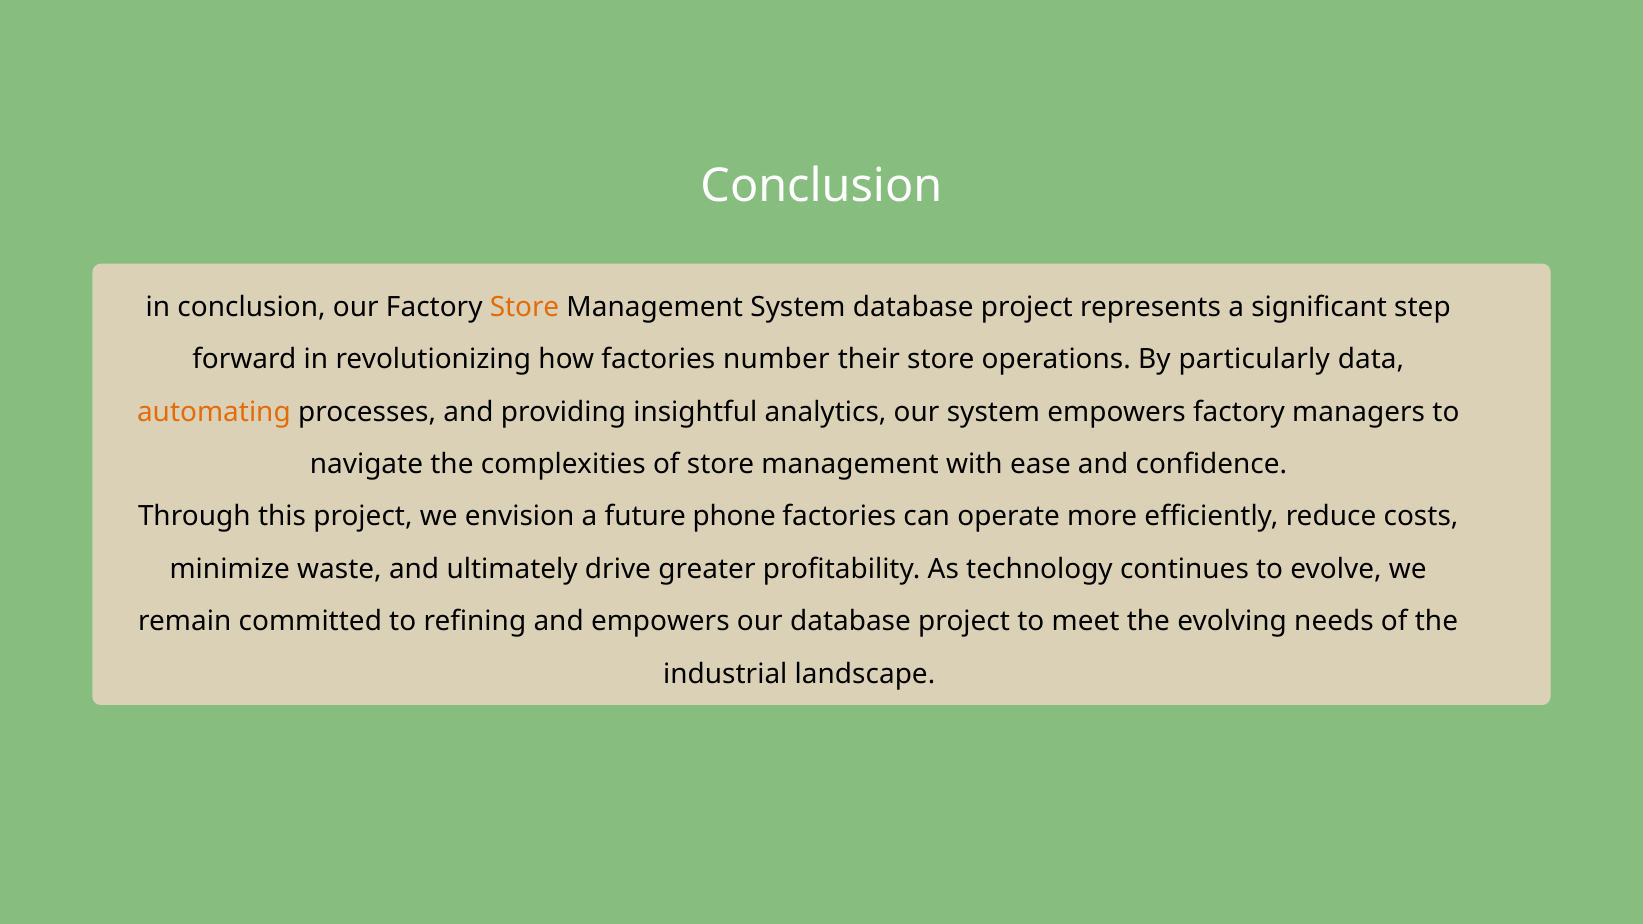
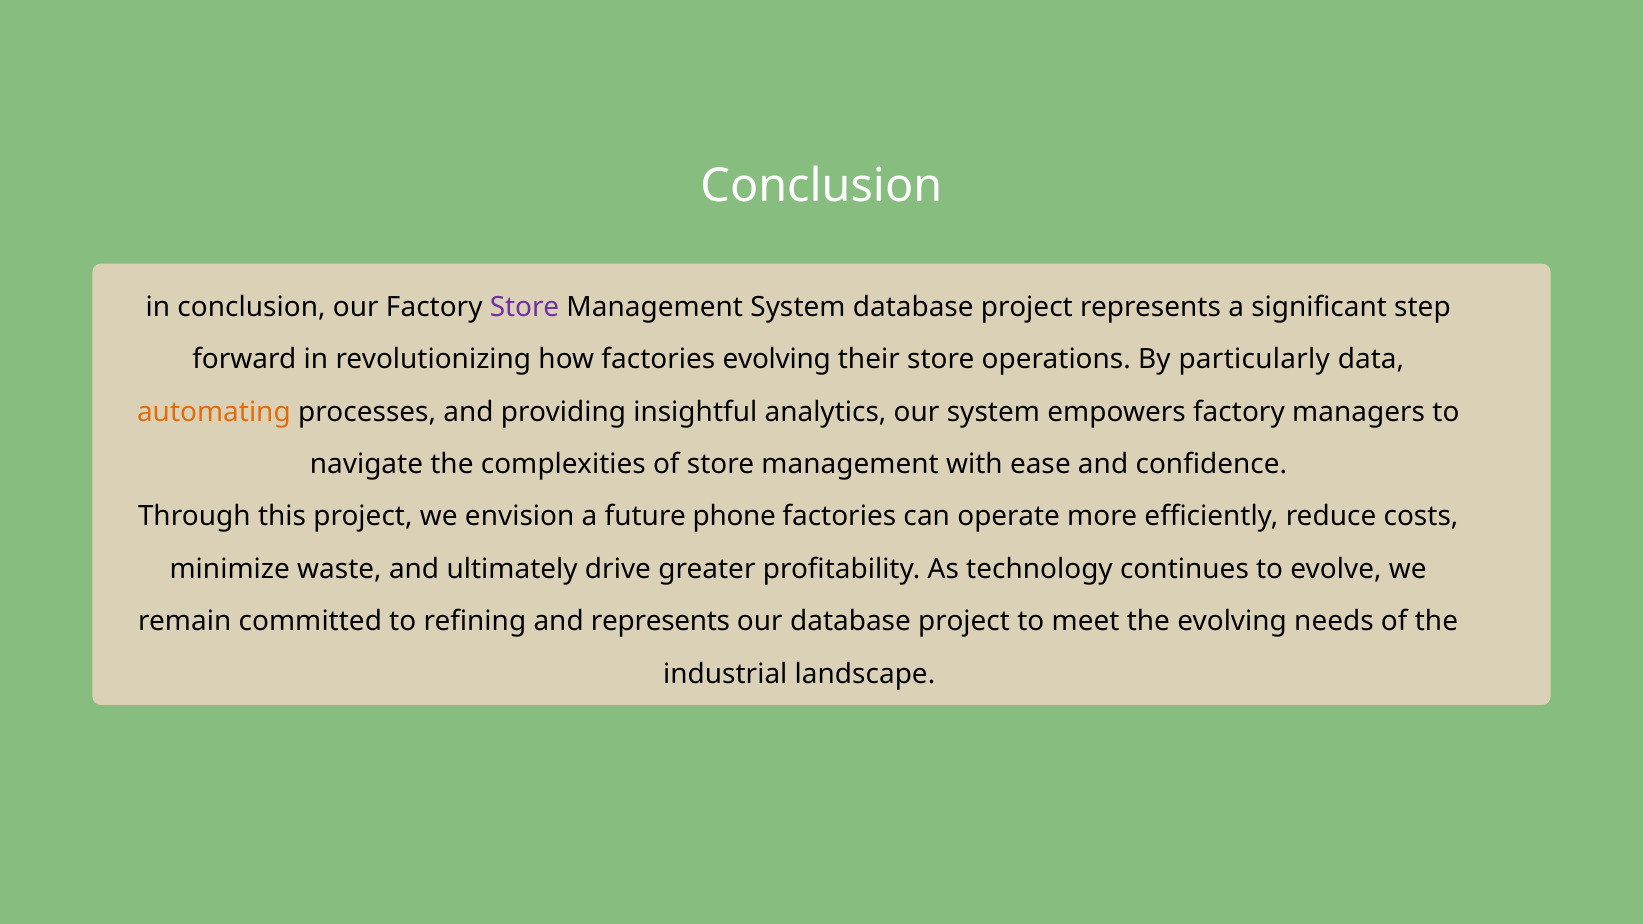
Store colour: orange -> purple (525, 307)
factories number: number -> evolving (777, 360)
and empowers: empowers -> represents (660, 622)
